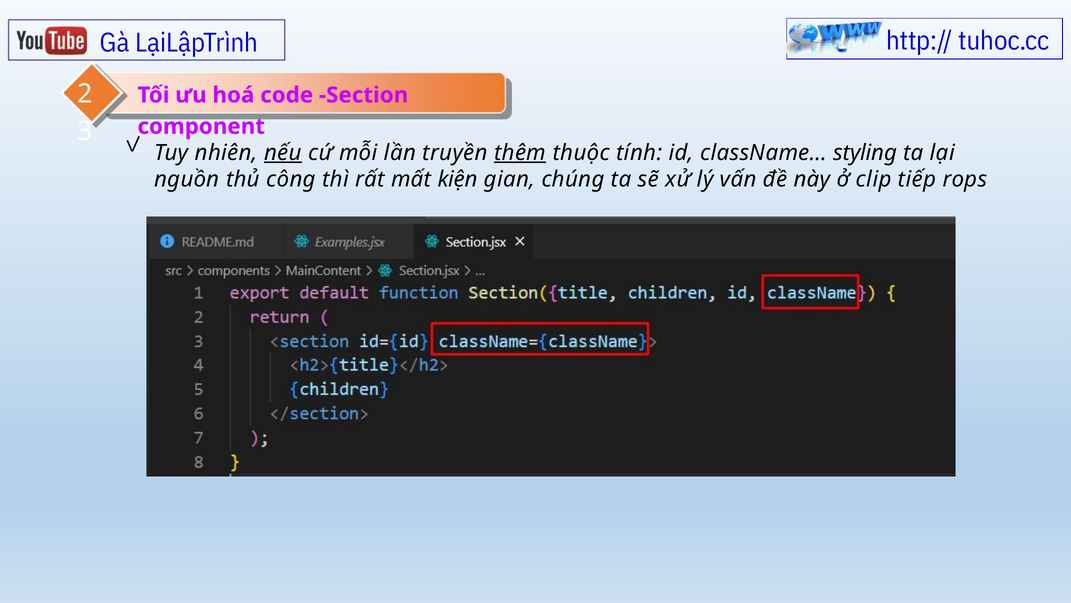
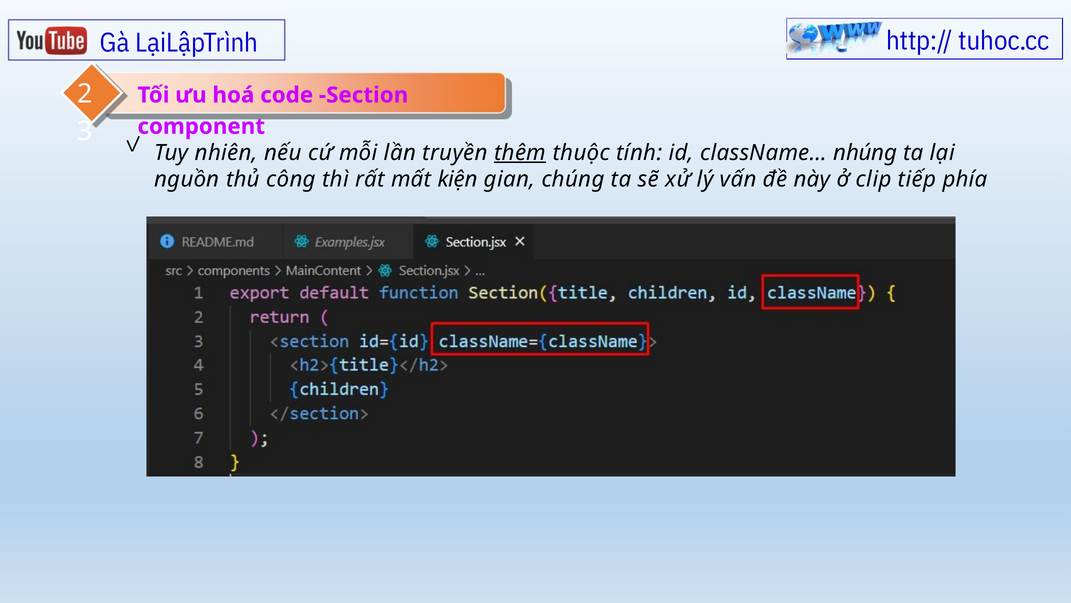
nếu underline: present -> none (283, 153)
styling: styling -> nhúng (865, 153)
rops: rops -> phía (965, 179)
